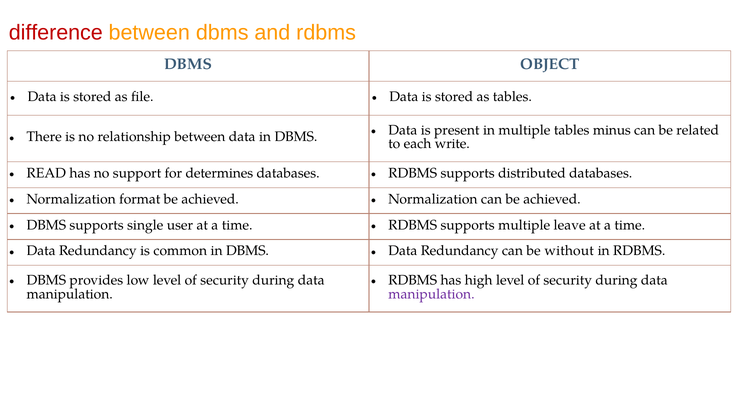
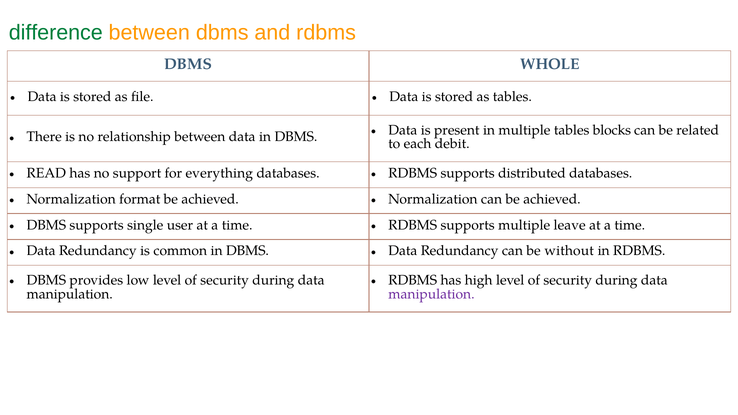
difference colour: red -> green (56, 33)
OBJECT: OBJECT -> WHOLE (550, 64)
minus: minus -> blocks (612, 130)
write: write -> debit (452, 144)
determines: determines -> everything (219, 173)
